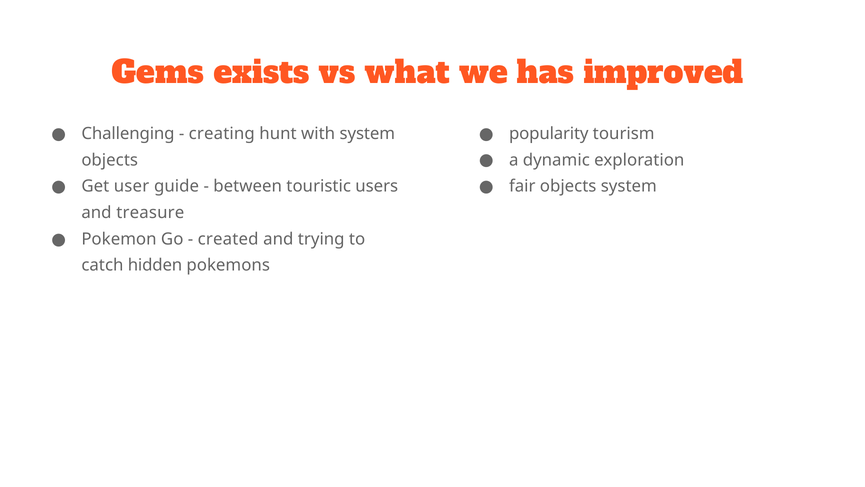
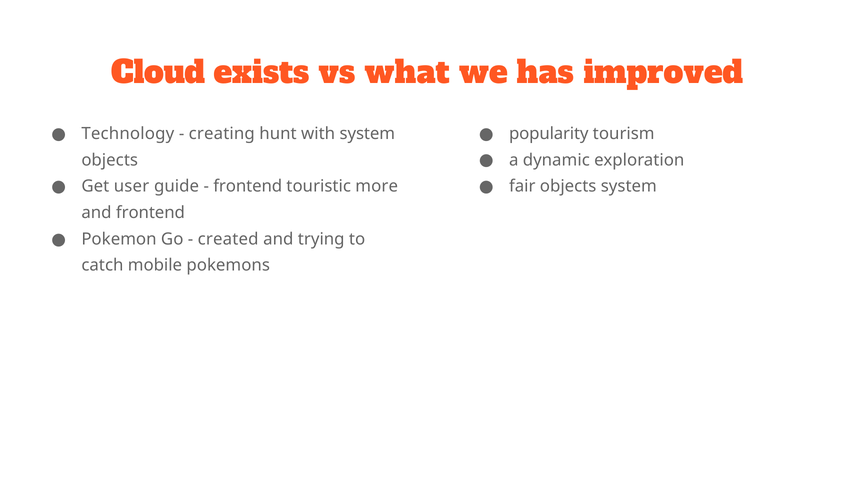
Gems: Gems -> Cloud (158, 73)
Challenging: Challenging -> Technology (128, 134)
between: between -> frontend (248, 186)
users: users -> more (377, 186)
and treasure: treasure -> frontend (150, 213)
hidden: hidden -> mobile (155, 265)
